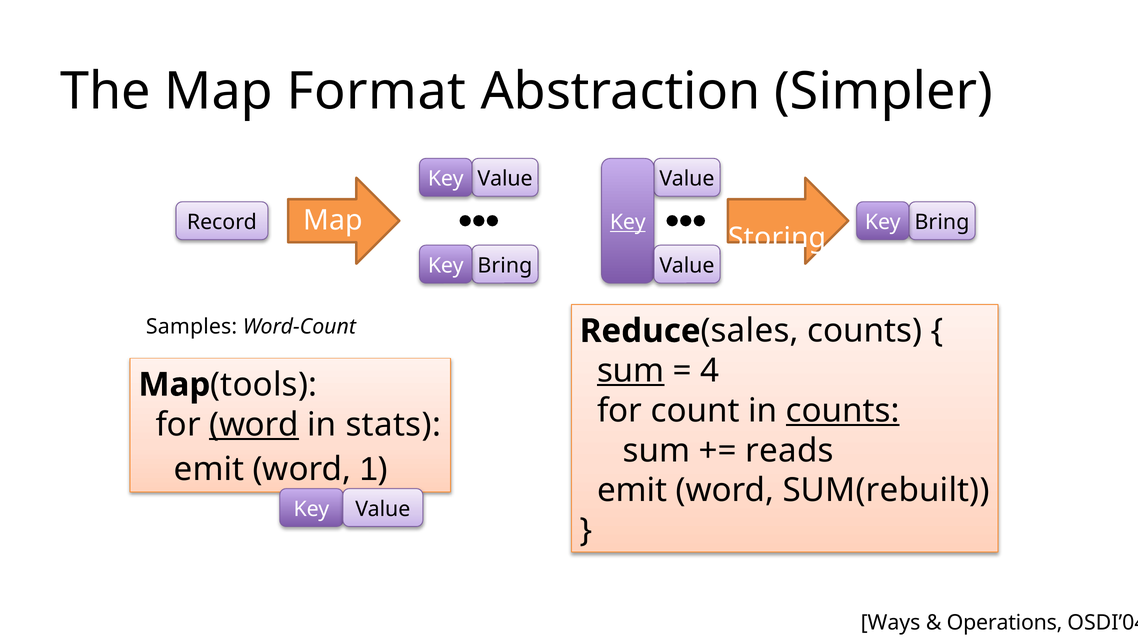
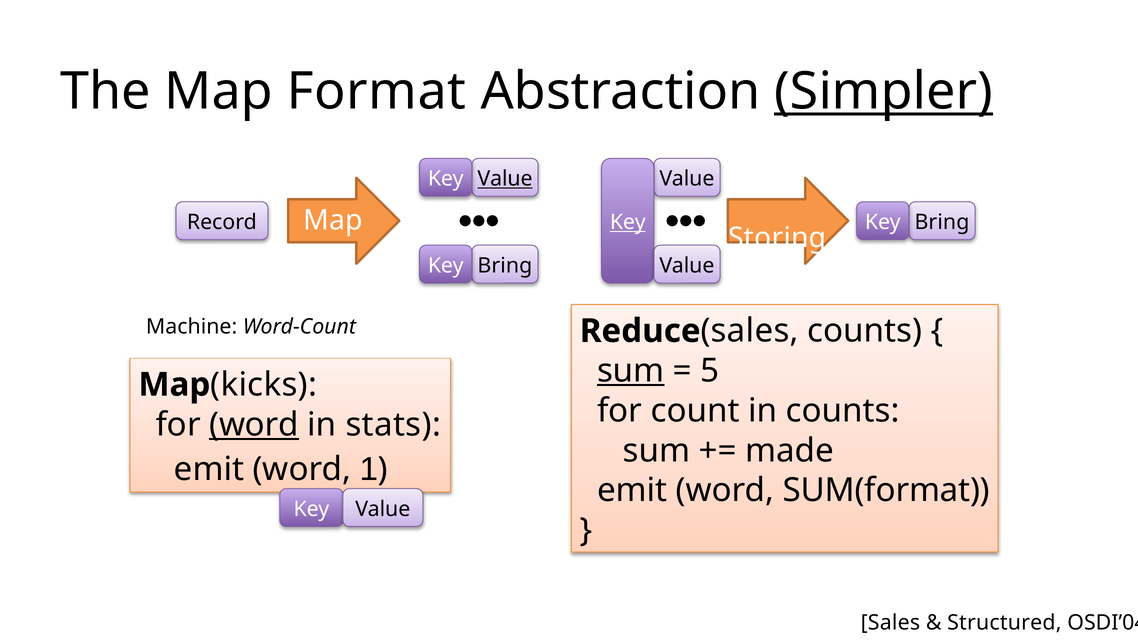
Simpler underline: none -> present (884, 91)
Value underline: none -> present (505, 179)
Samples: Samples -> Machine (192, 327)
4: 4 -> 5 (710, 371)
tools: tools -> kicks (264, 385)
counts underline: present -> none (843, 411)
reads: reads -> made (790, 451)
SUM(rebuilt: SUM(rebuilt -> SUM(format (886, 490)
Ways: Ways -> Sales (890, 623)
Operations: Operations -> Structured (1004, 623)
